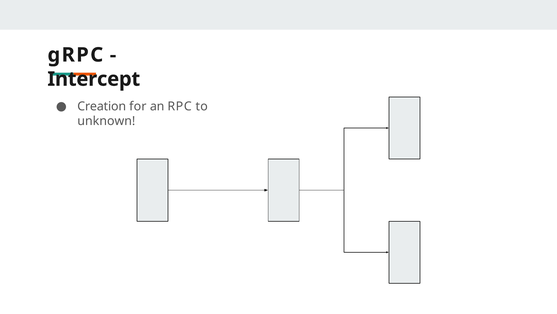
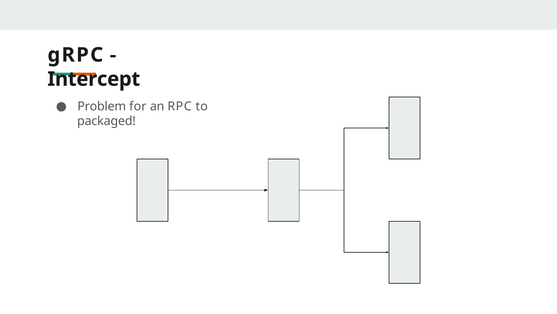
Creation: Creation -> Problem (102, 106)
unknown: unknown -> packaged (106, 121)
